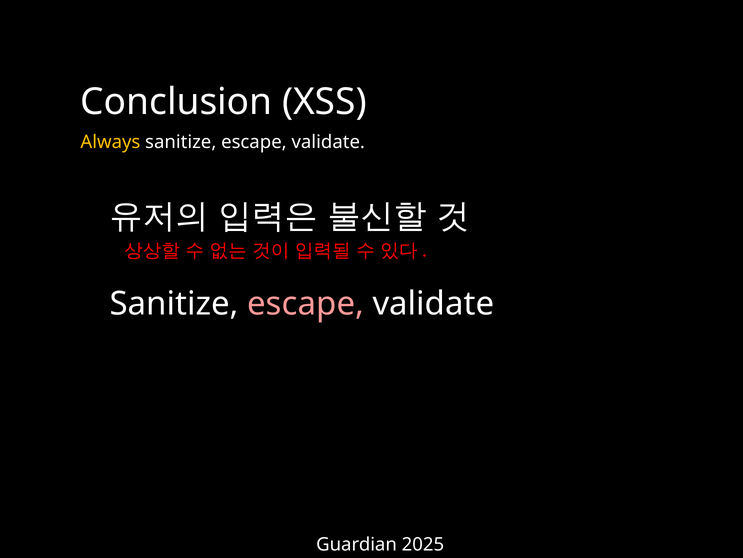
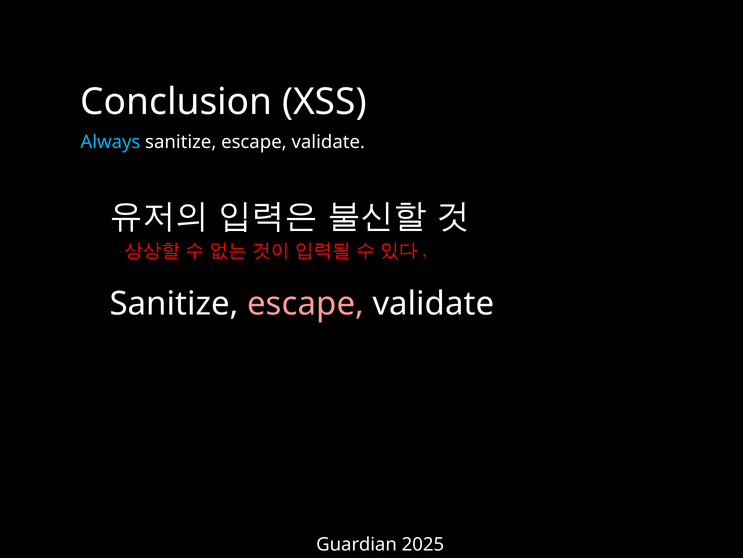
Always colour: yellow -> light blue (110, 142)
